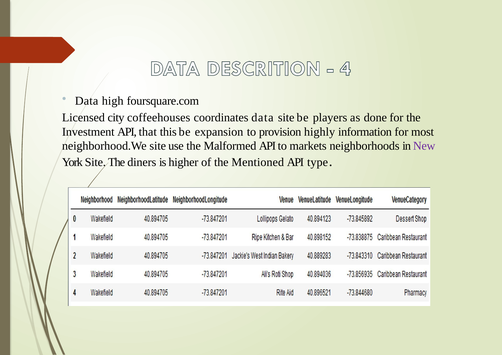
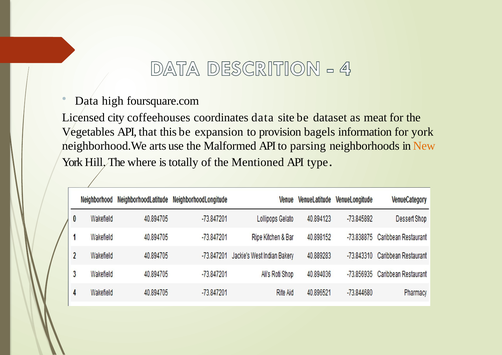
players: players -> dataset (330, 118)
done: done -> meat (375, 118)
Investment: Investment -> Vegetables (88, 132)
highly: highly -> bagels (320, 132)
for most: most -> york (422, 132)
neighborhood.We site: site -> arts (158, 146)
markets: markets -> parsing (308, 146)
New colour: purple -> orange (424, 146)
York Site: Site -> Hill (95, 162)
diners: diners -> where (142, 162)
higher: higher -> totally (183, 162)
